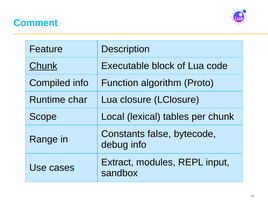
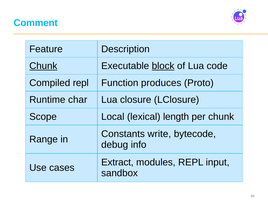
block underline: none -> present (163, 66)
Compiled info: info -> repl (81, 83)
algorithm: algorithm -> produces (161, 83)
tables: tables -> length (176, 117)
false: false -> write (159, 134)
